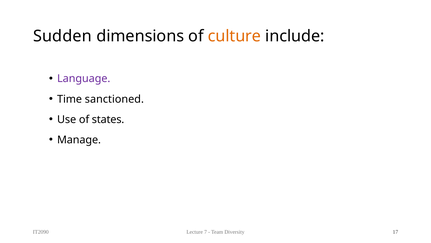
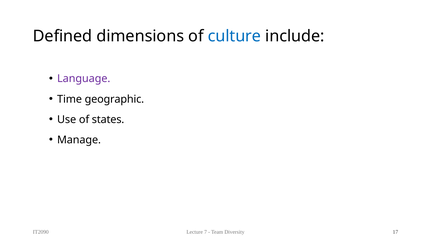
Sudden: Sudden -> Defined (63, 36)
culture colour: orange -> blue (234, 36)
sanctioned: sanctioned -> geographic (114, 99)
